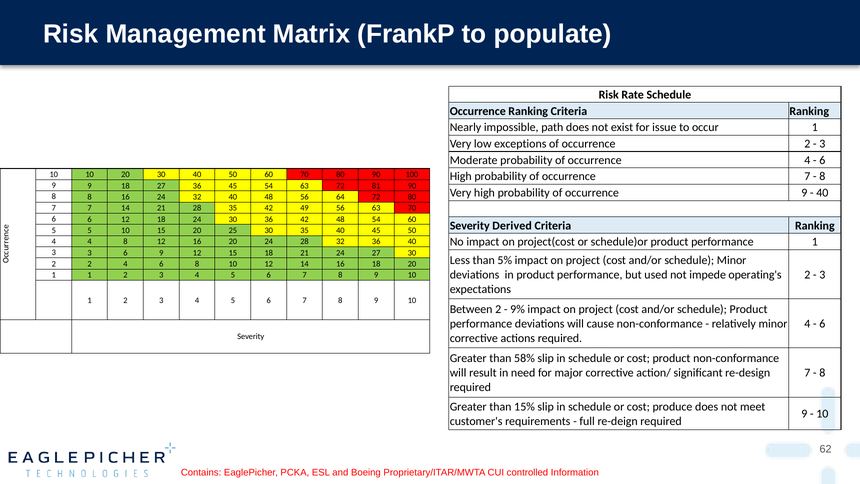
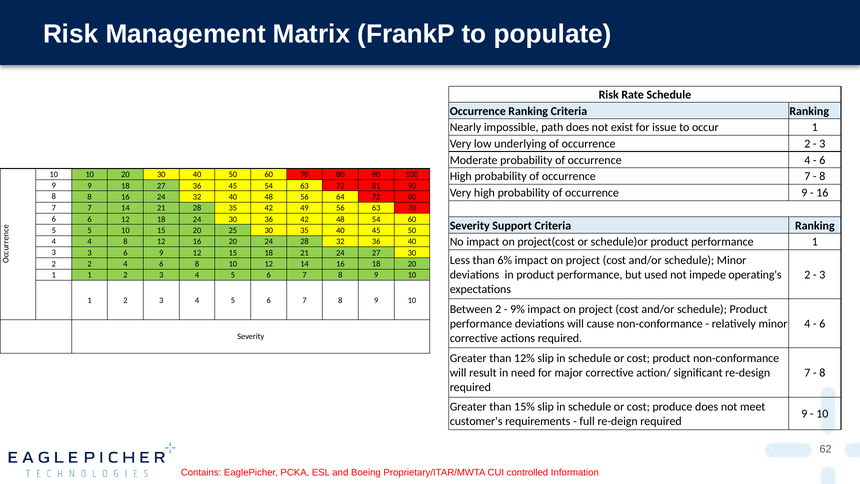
exceptions: exceptions -> underlying (520, 144)
40: 40 -> 16 (822, 193)
Derived: Derived -> Support (512, 226)
5%: 5% -> 6% (505, 260)
58%: 58% -> 12% (524, 358)
